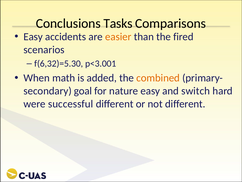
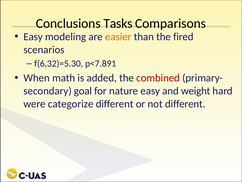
accidents: accidents -> modeling (66, 37)
p<3.001: p<3.001 -> p<7.891 (101, 63)
combined colour: orange -> red (158, 78)
switch: switch -> weight (196, 91)
successful: successful -> categorize (71, 104)
